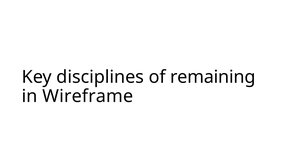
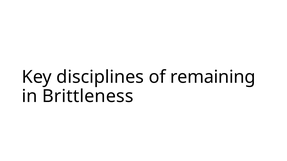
Wireframe: Wireframe -> Brittleness (88, 97)
